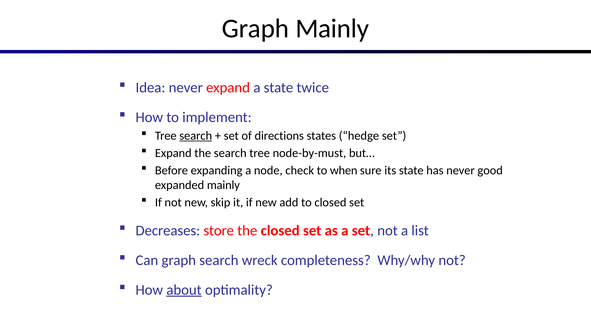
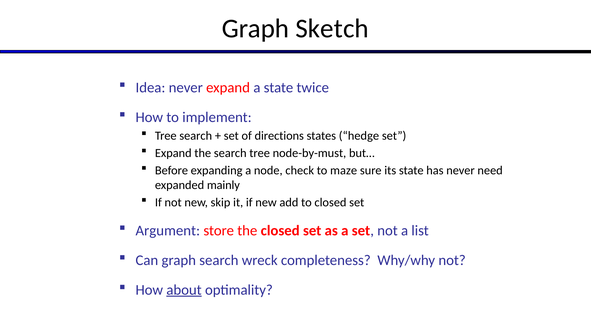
Graph Mainly: Mainly -> Sketch (332, 28)
search underline: present -> none (196, 136)
when: when -> maze (344, 170)
good: good -> need (490, 170)
Decreases: Decreases -> Argument (168, 230)
